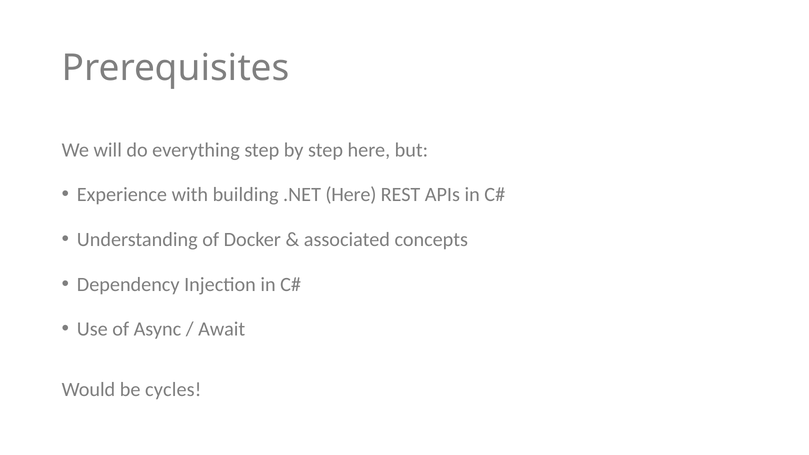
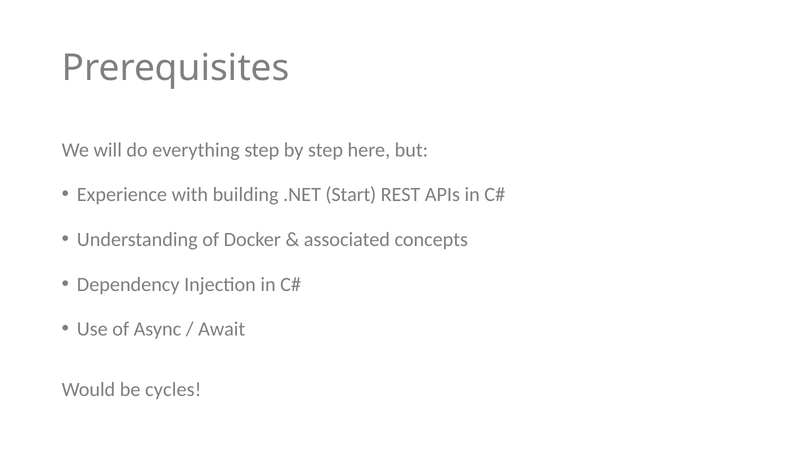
.NET Here: Here -> Start (351, 195)
